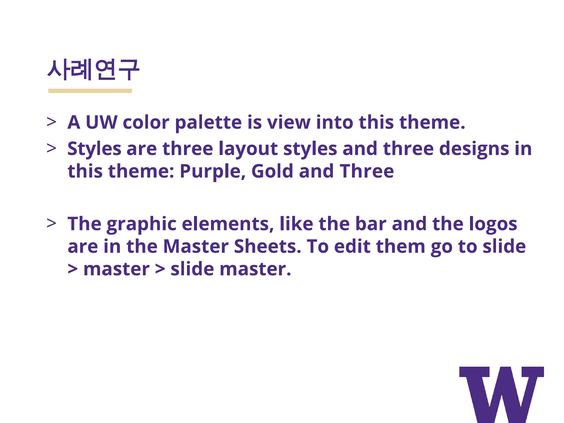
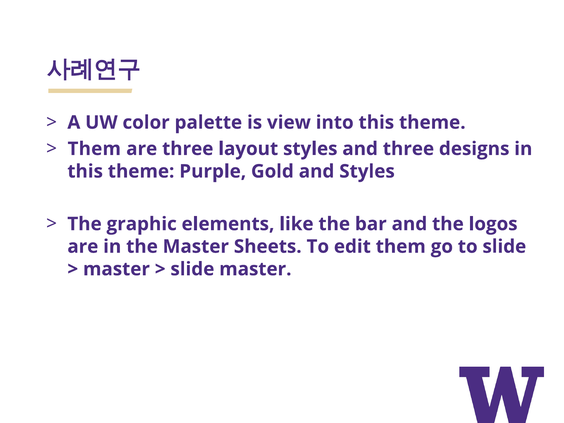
Styles: Styles -> Them (94, 149)
Gold and Three: Three -> Styles (367, 171)
